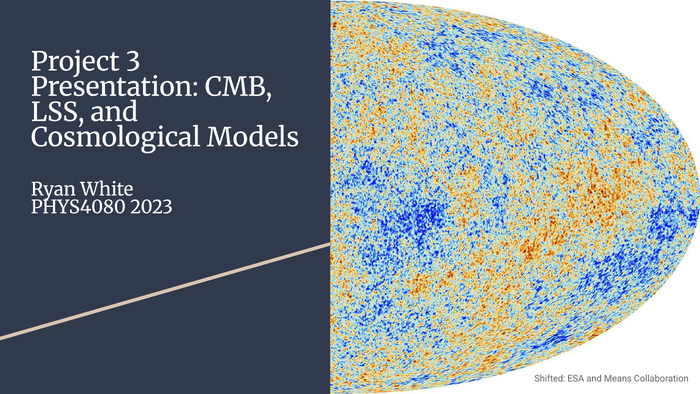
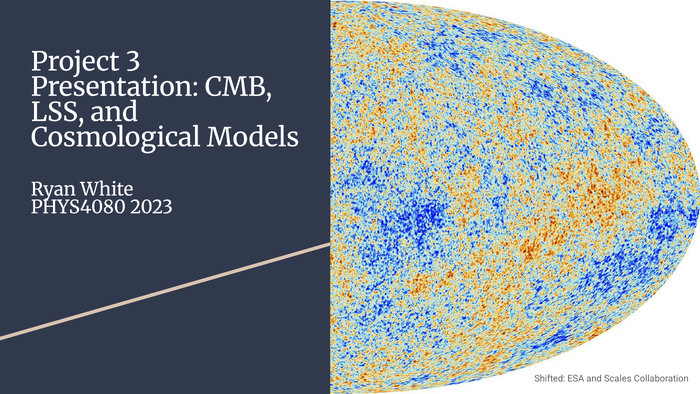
Means: Means -> Scales (618, 378)
